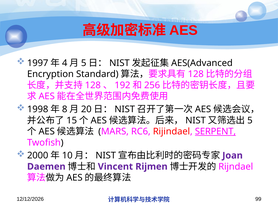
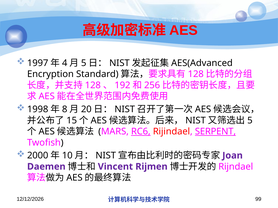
RC6 underline: none -> present (141, 132)
